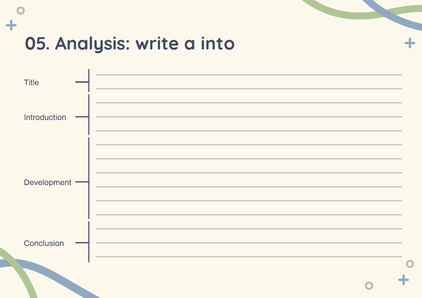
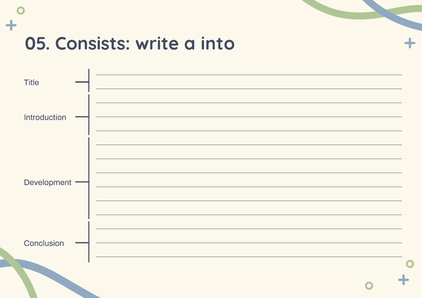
Analysis: Analysis -> Consists (93, 44)
